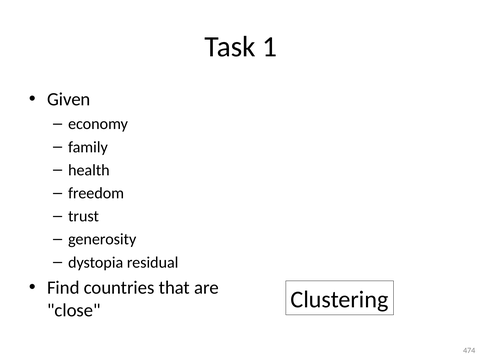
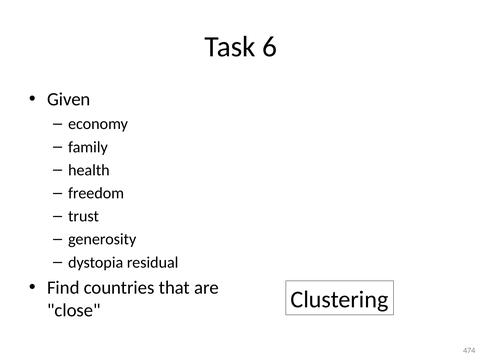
1: 1 -> 6 (270, 47)
